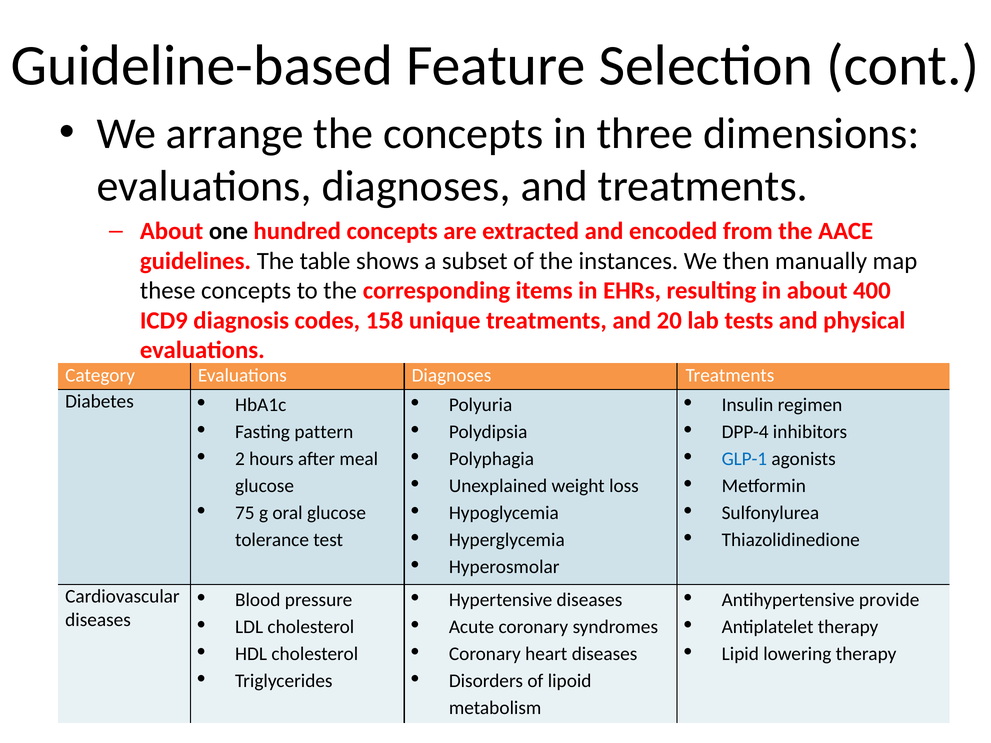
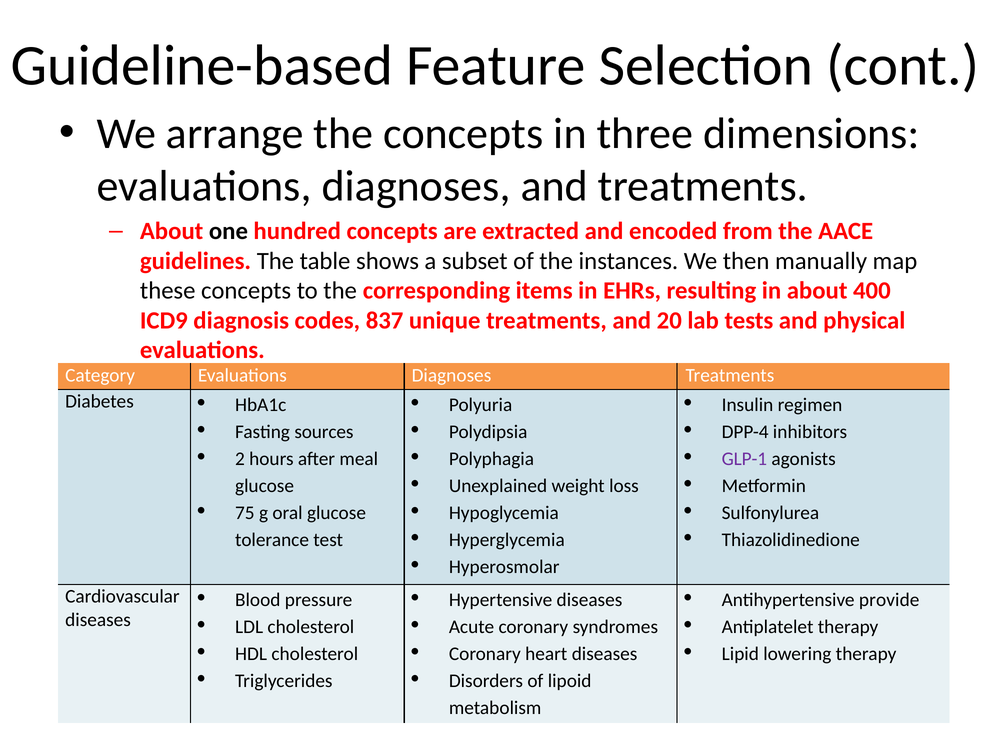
158: 158 -> 837 (385, 321)
pattern: pattern -> sources (324, 432)
GLP-1 colour: blue -> purple (744, 459)
